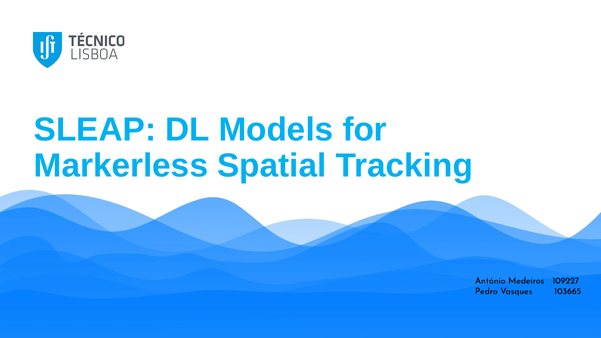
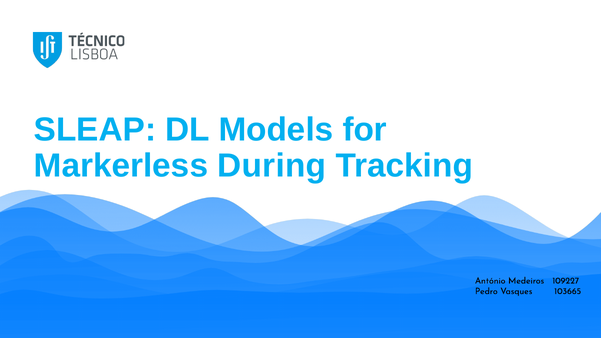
Spatial: Spatial -> During (272, 166)
